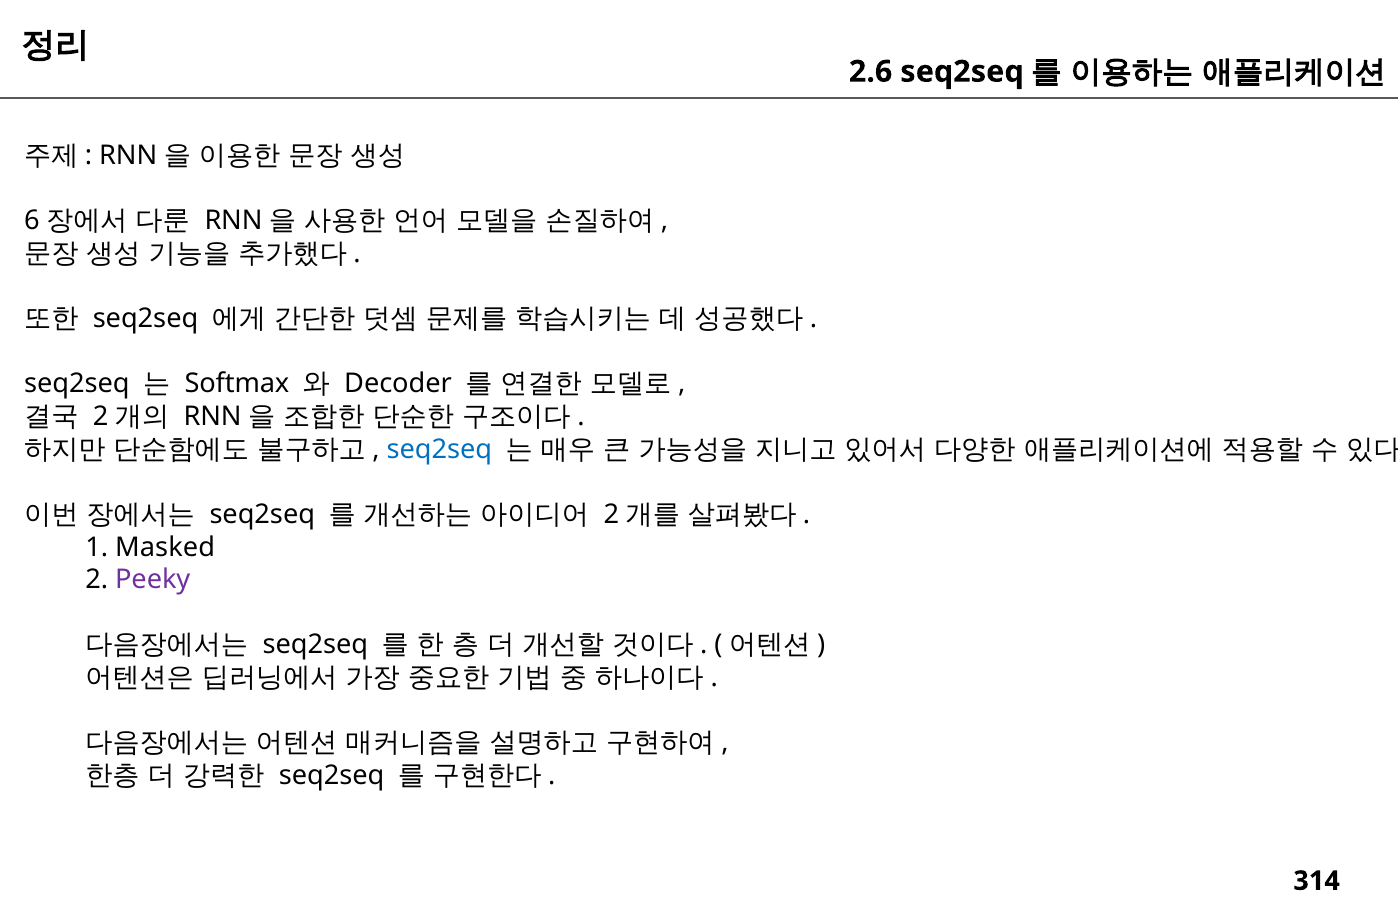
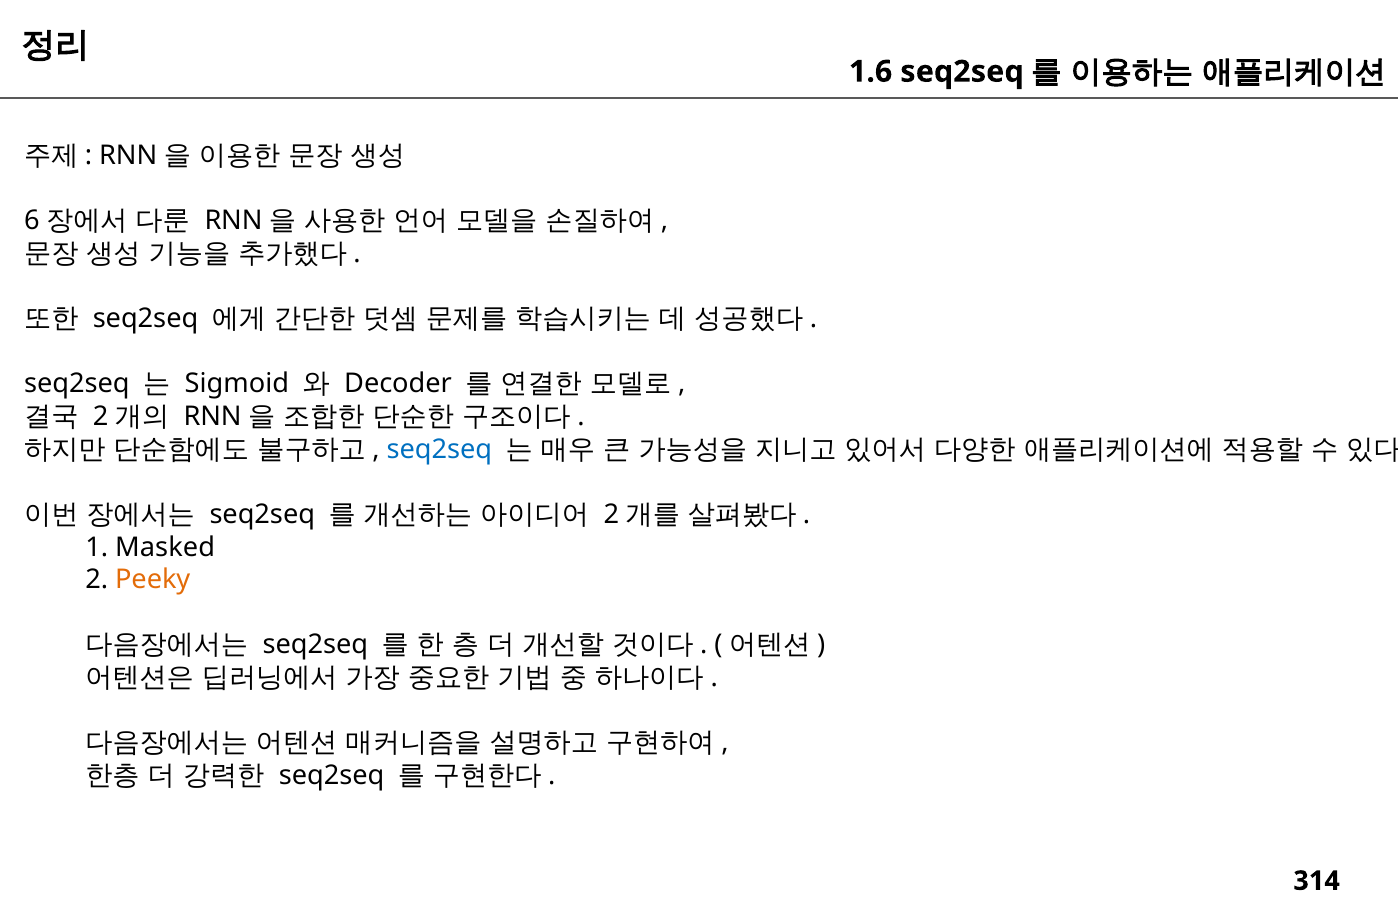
2.6: 2.6 -> 1.6 (871, 72)
Softmax: Softmax -> Sigmoid (237, 384)
Peeky colour: purple -> orange (153, 580)
